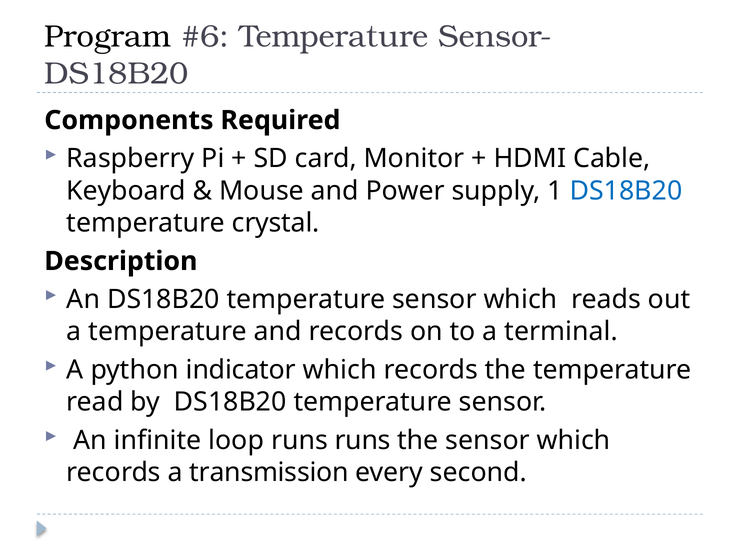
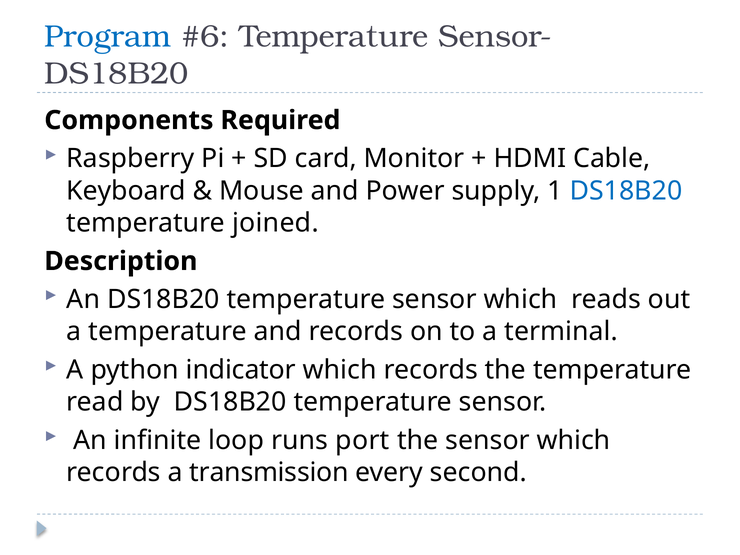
Program colour: black -> blue (108, 37)
crystal: crystal -> joined (275, 223)
runs runs: runs -> port (362, 440)
